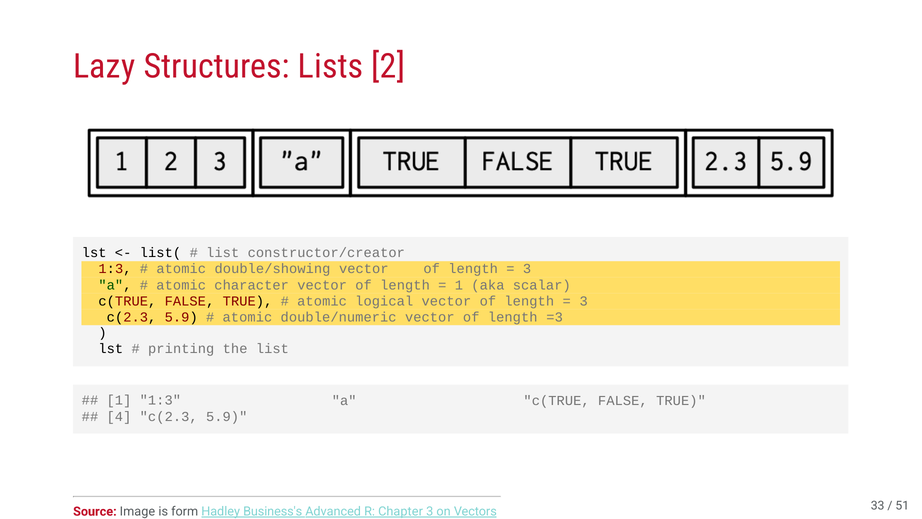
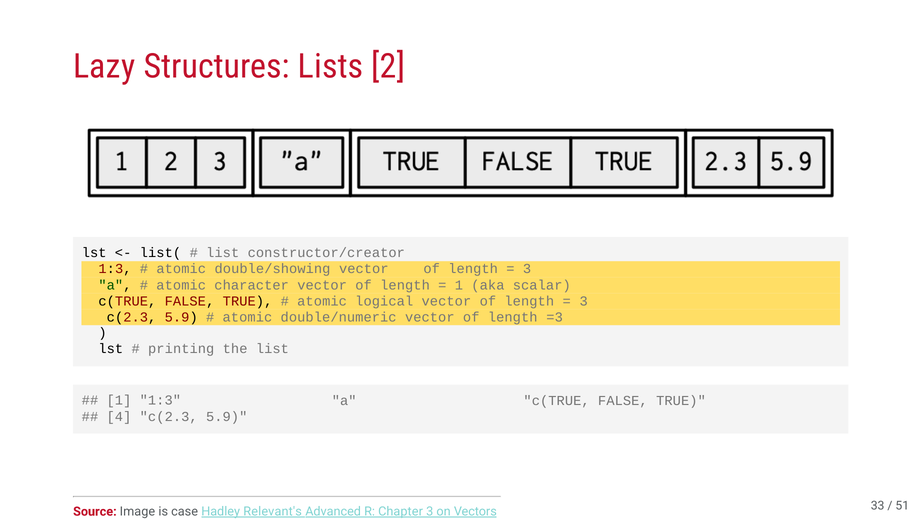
form: form -> case (185, 511)
Business's: Business's -> Relevant's (273, 511)
